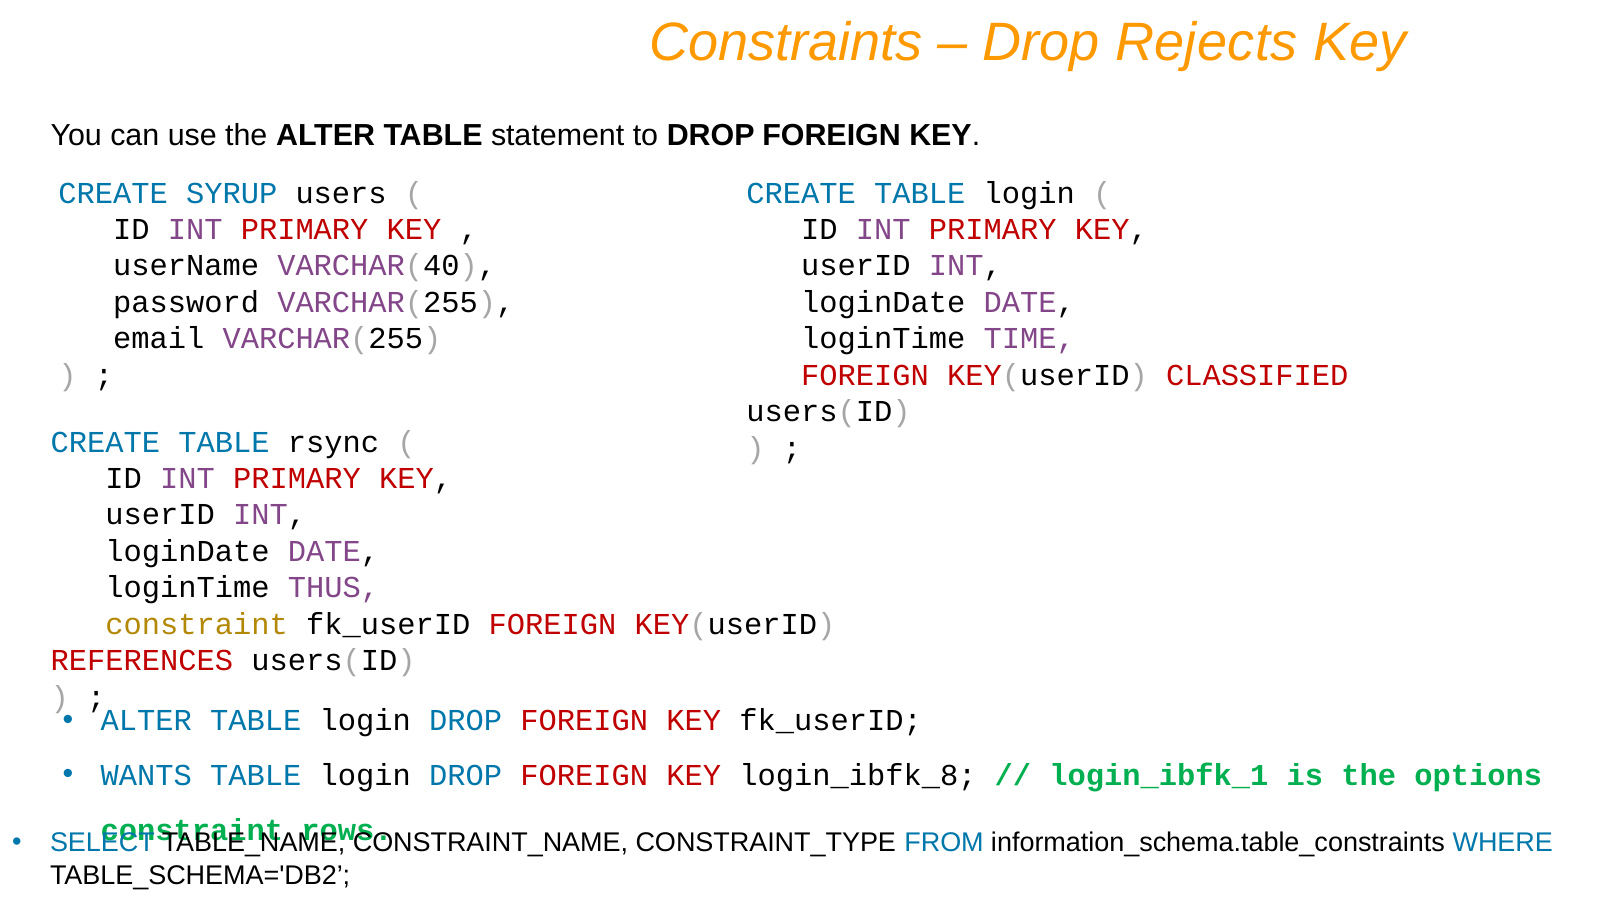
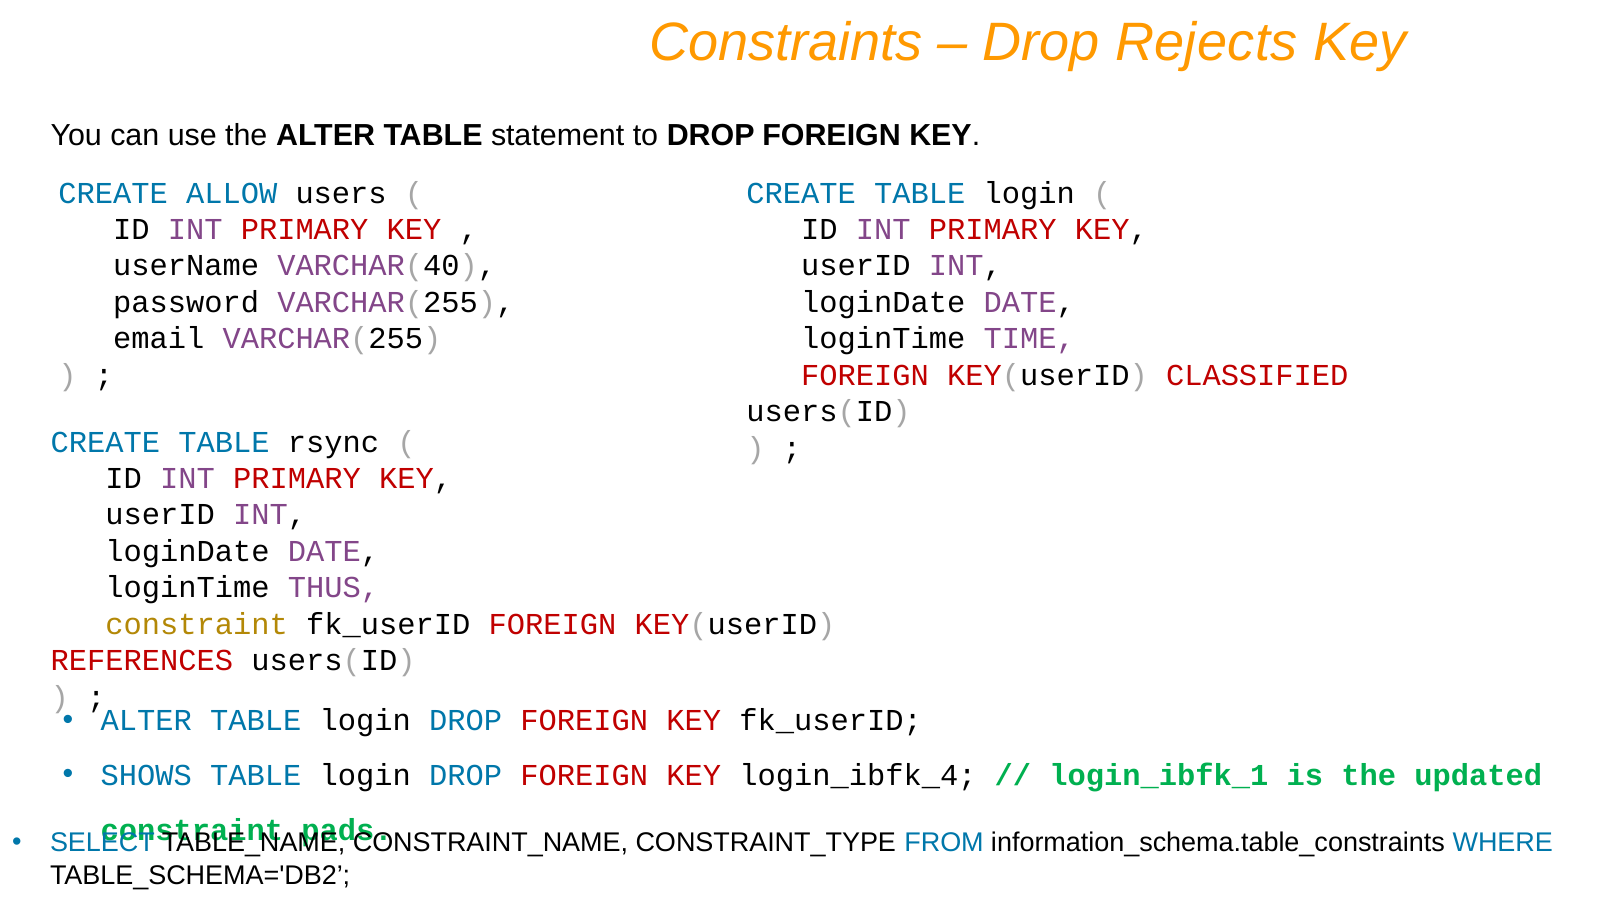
SYRUP: SYRUP -> ALLOW (232, 193)
WANTS: WANTS -> SHOWS (146, 776)
login_ibfk_8: login_ibfk_8 -> login_ibfk_4 (858, 776)
options: options -> updated (1478, 776)
rows: rows -> pads (347, 831)
